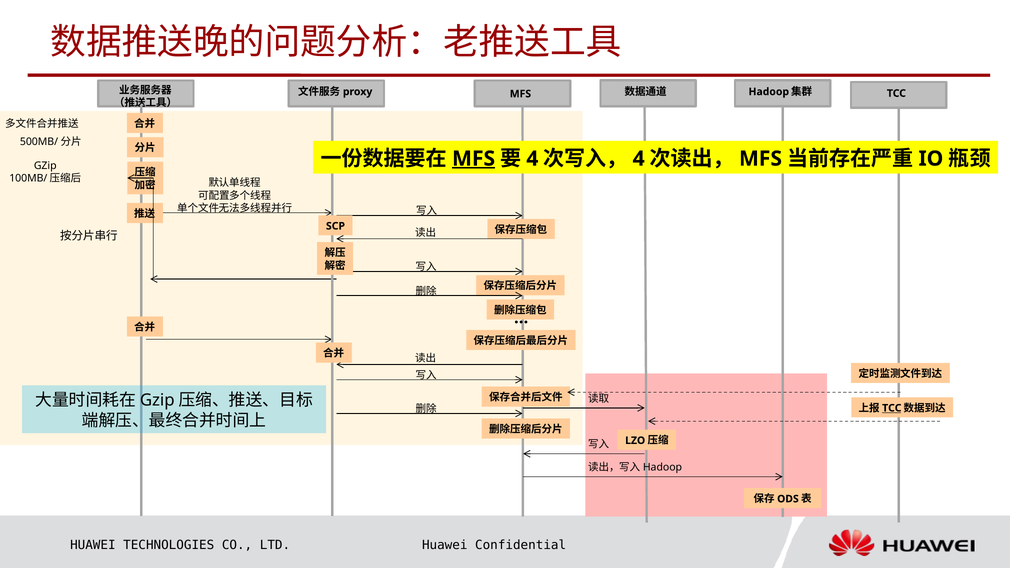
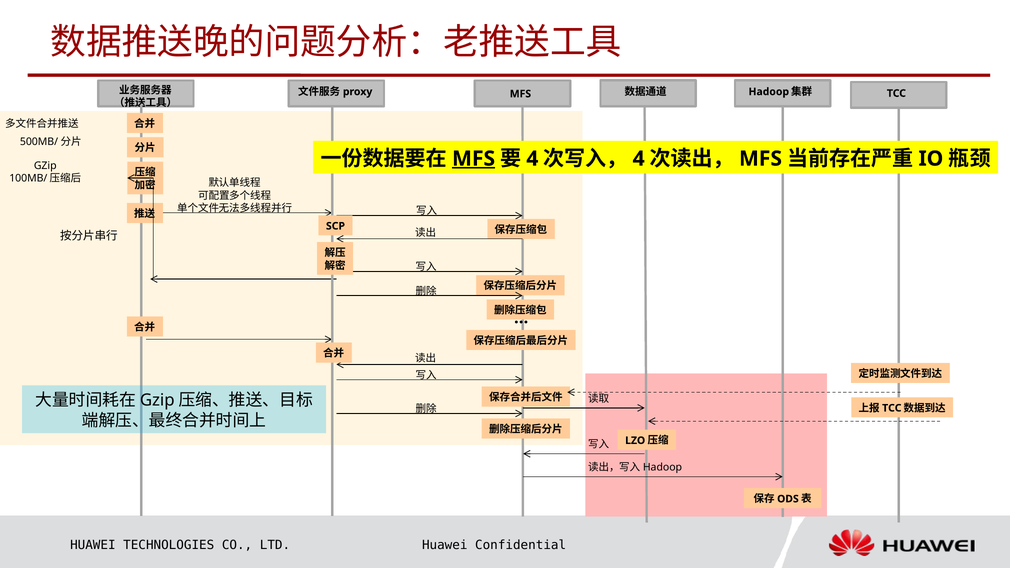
TCC underline: present -> none (892, 408)
